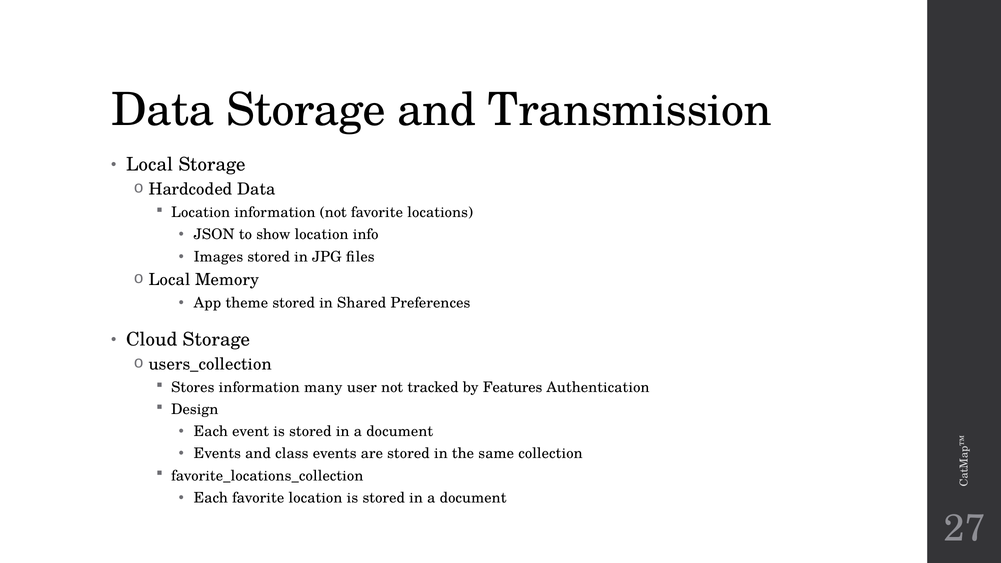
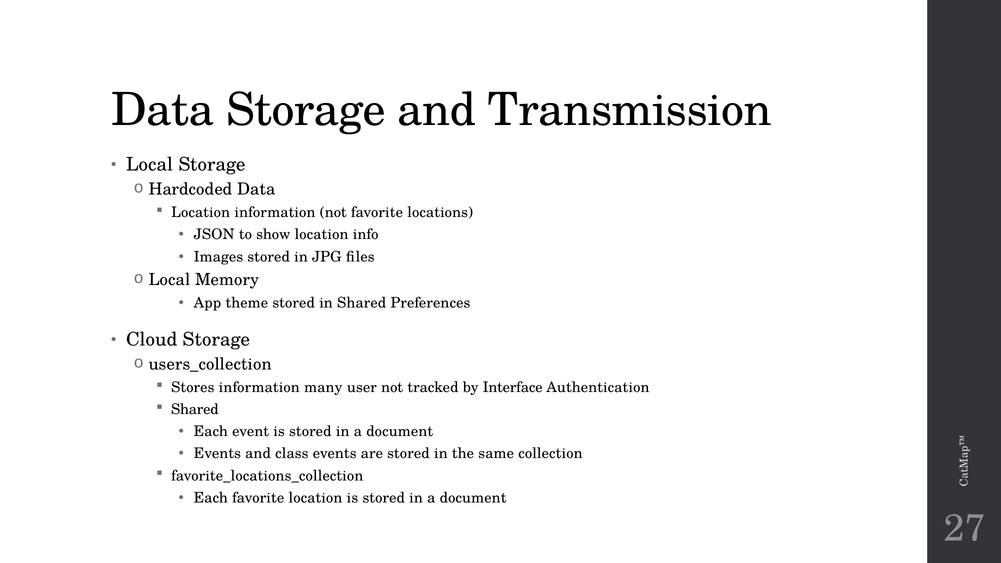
Features: Features -> Interface (513, 387)
Design: Design -> Shared (195, 410)
